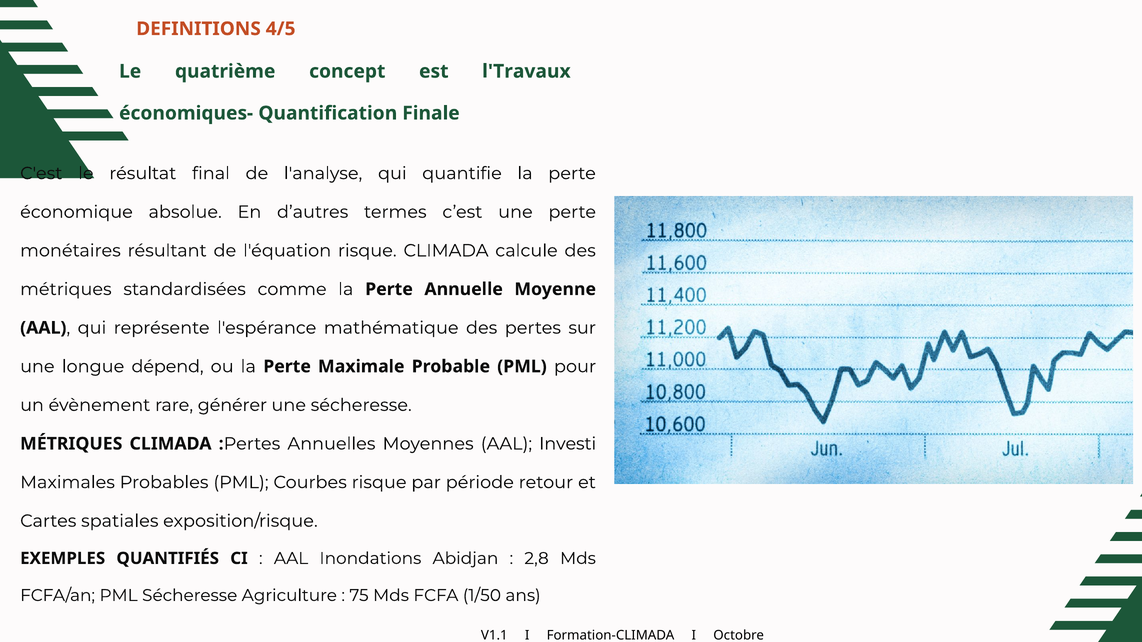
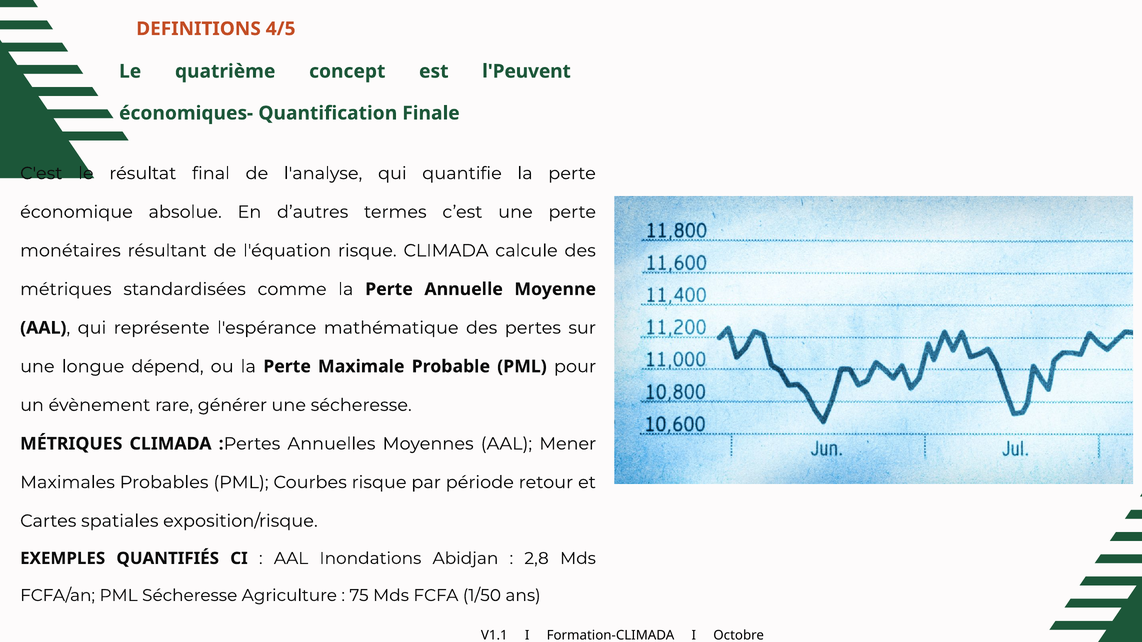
l'Travaux: l'Travaux -> l'Peuvent (526, 71)
Investi: Investi -> Mener (568, 444)
